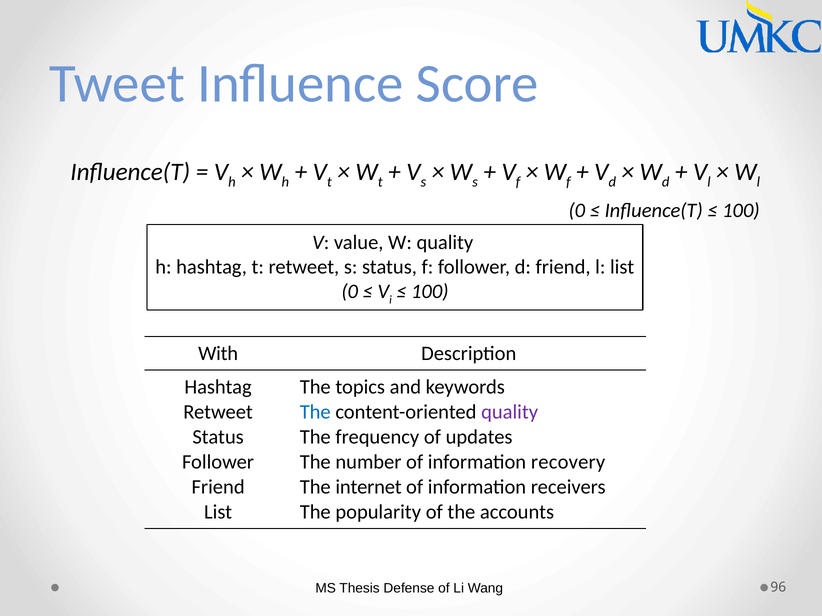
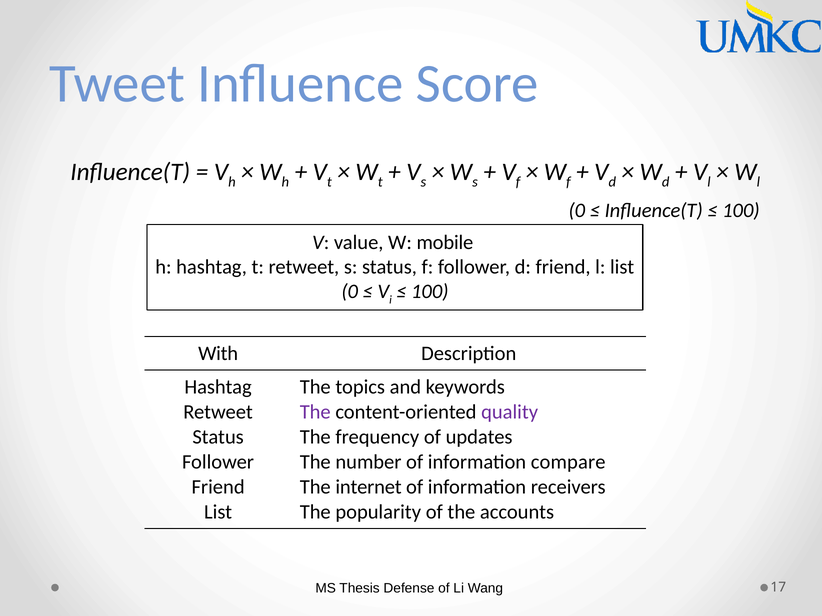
W quality: quality -> mobile (445, 243)
The colour: blue -> purple (315, 412)
recovery: recovery -> compare (568, 462)
96: 96 -> 17 (778, 588)
